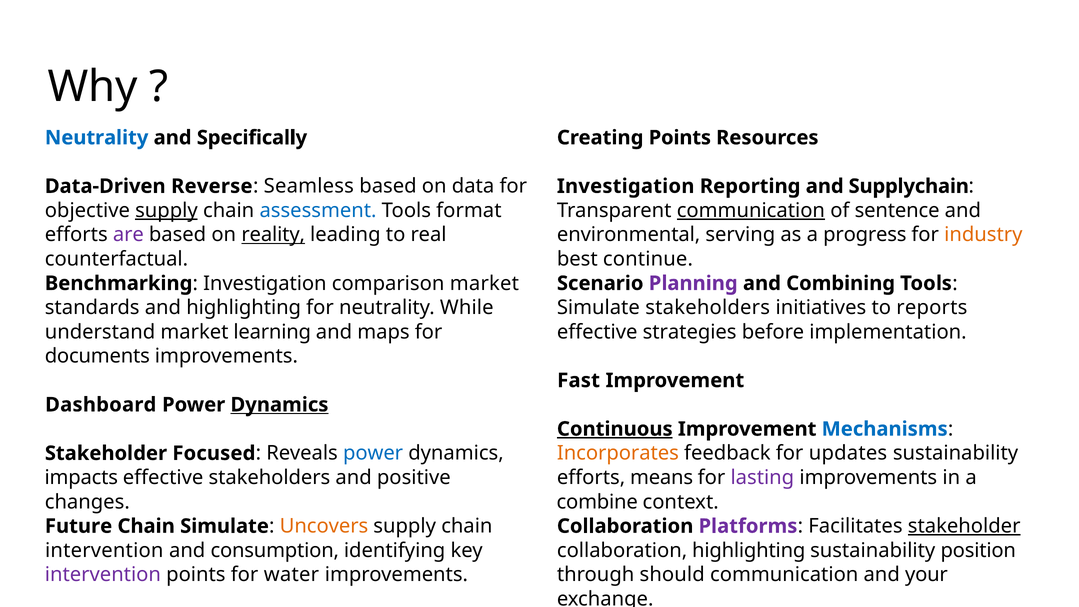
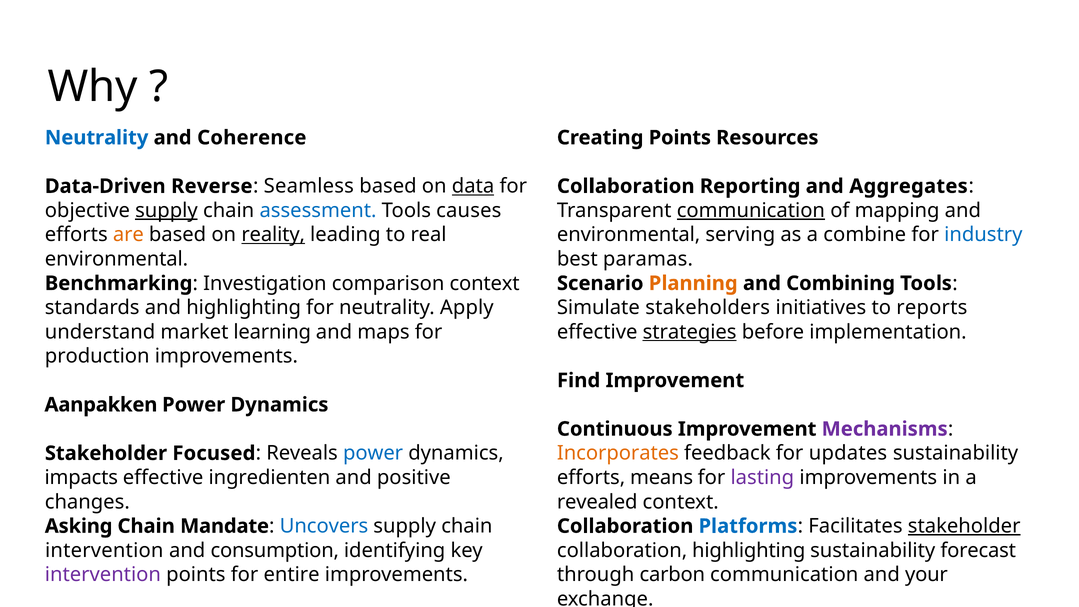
Specifically: Specifically -> Coherence (252, 138)
data underline: none -> present (473, 186)
Investigation: Investigation -> Collaboration (626, 186)
Supplychain: Supplychain -> Aggregates (909, 186)
format: format -> causes (469, 210)
sentence: sentence -> mapping (897, 210)
are colour: purple -> orange (128, 235)
progress: progress -> combine (865, 235)
industry colour: orange -> blue (983, 235)
counterfactual: counterfactual -> environmental (117, 259)
continue: continue -> paramas (648, 259)
comparison market: market -> context (485, 283)
Planning colour: purple -> orange (693, 283)
While: While -> Apply (467, 308)
strategies underline: none -> present (690, 332)
documents: documents -> production (97, 356)
Fast: Fast -> Find (579, 380)
Dashboard: Dashboard -> Aanpakken (101, 405)
Dynamics underline: present -> none (279, 405)
Continuous underline: present -> none (615, 429)
Mechanisms colour: blue -> purple (885, 429)
effective stakeholders: stakeholders -> ingredienten (269, 478)
combine: combine -> revealed (597, 502)
Future: Future -> Asking (79, 526)
Chain Simulate: Simulate -> Mandate (225, 526)
Uncovers colour: orange -> blue (324, 526)
Platforms colour: purple -> blue (748, 526)
position: position -> forecast (978, 550)
water: water -> entire (292, 575)
should: should -> carbon (672, 575)
